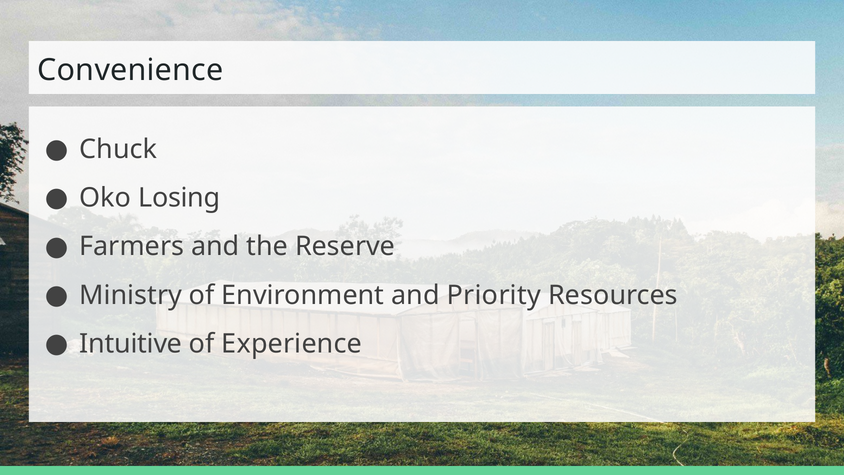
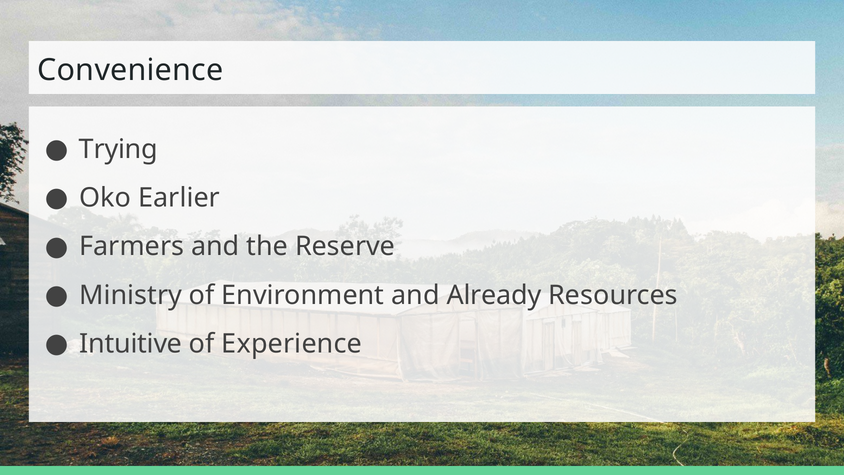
Chuck: Chuck -> Trying (118, 149)
Losing: Losing -> Earlier (179, 198)
Priority: Priority -> Already (494, 295)
